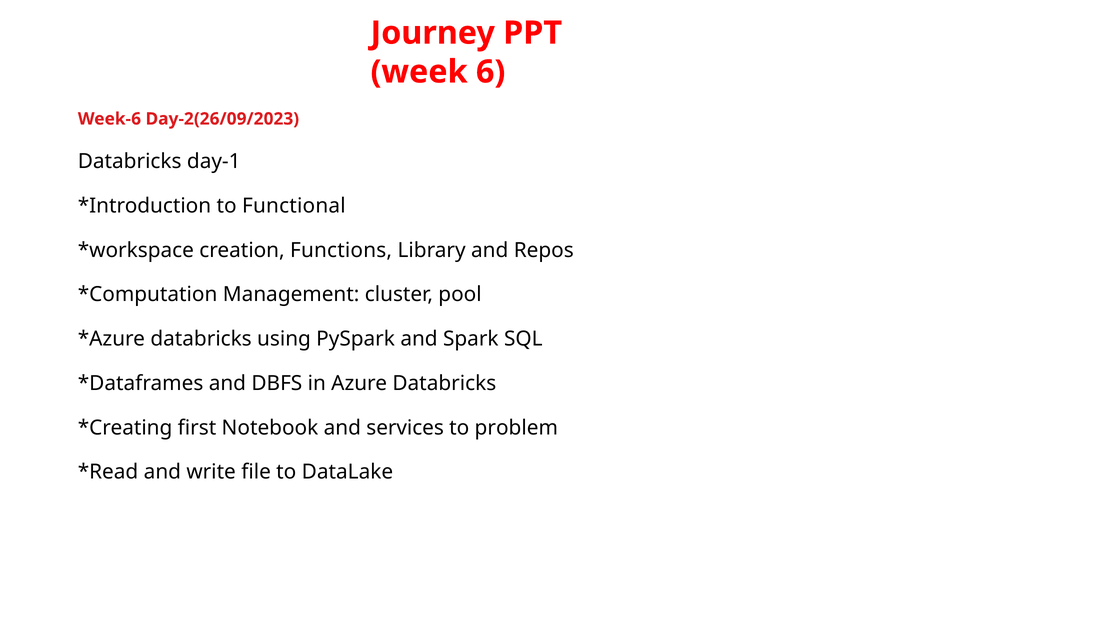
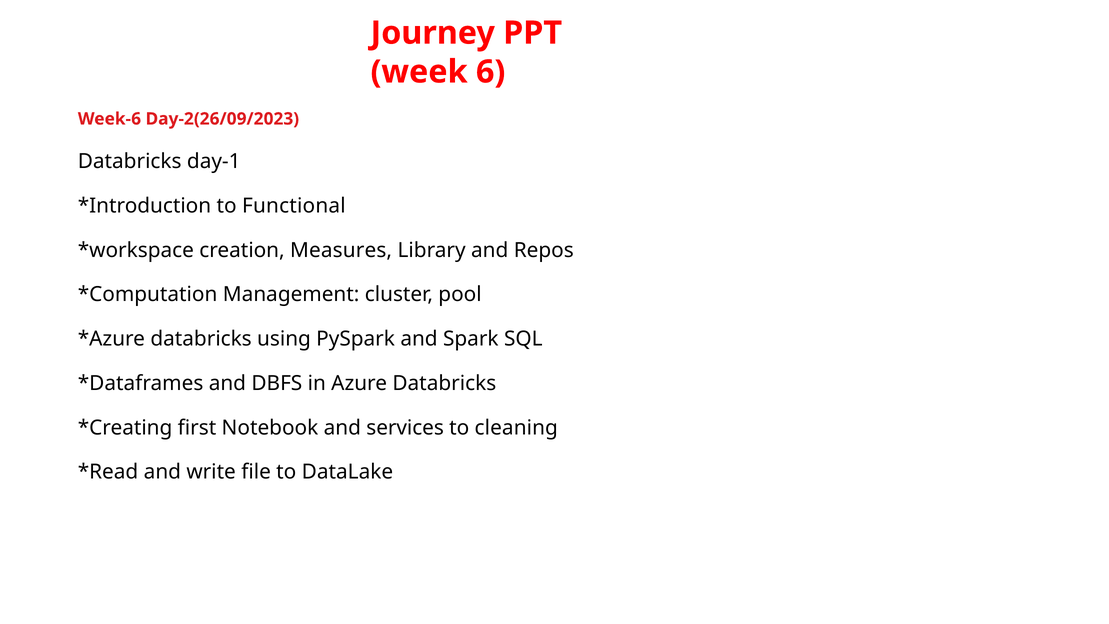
Functions: Functions -> Measures (341, 250)
problem: problem -> cleaning (516, 428)
